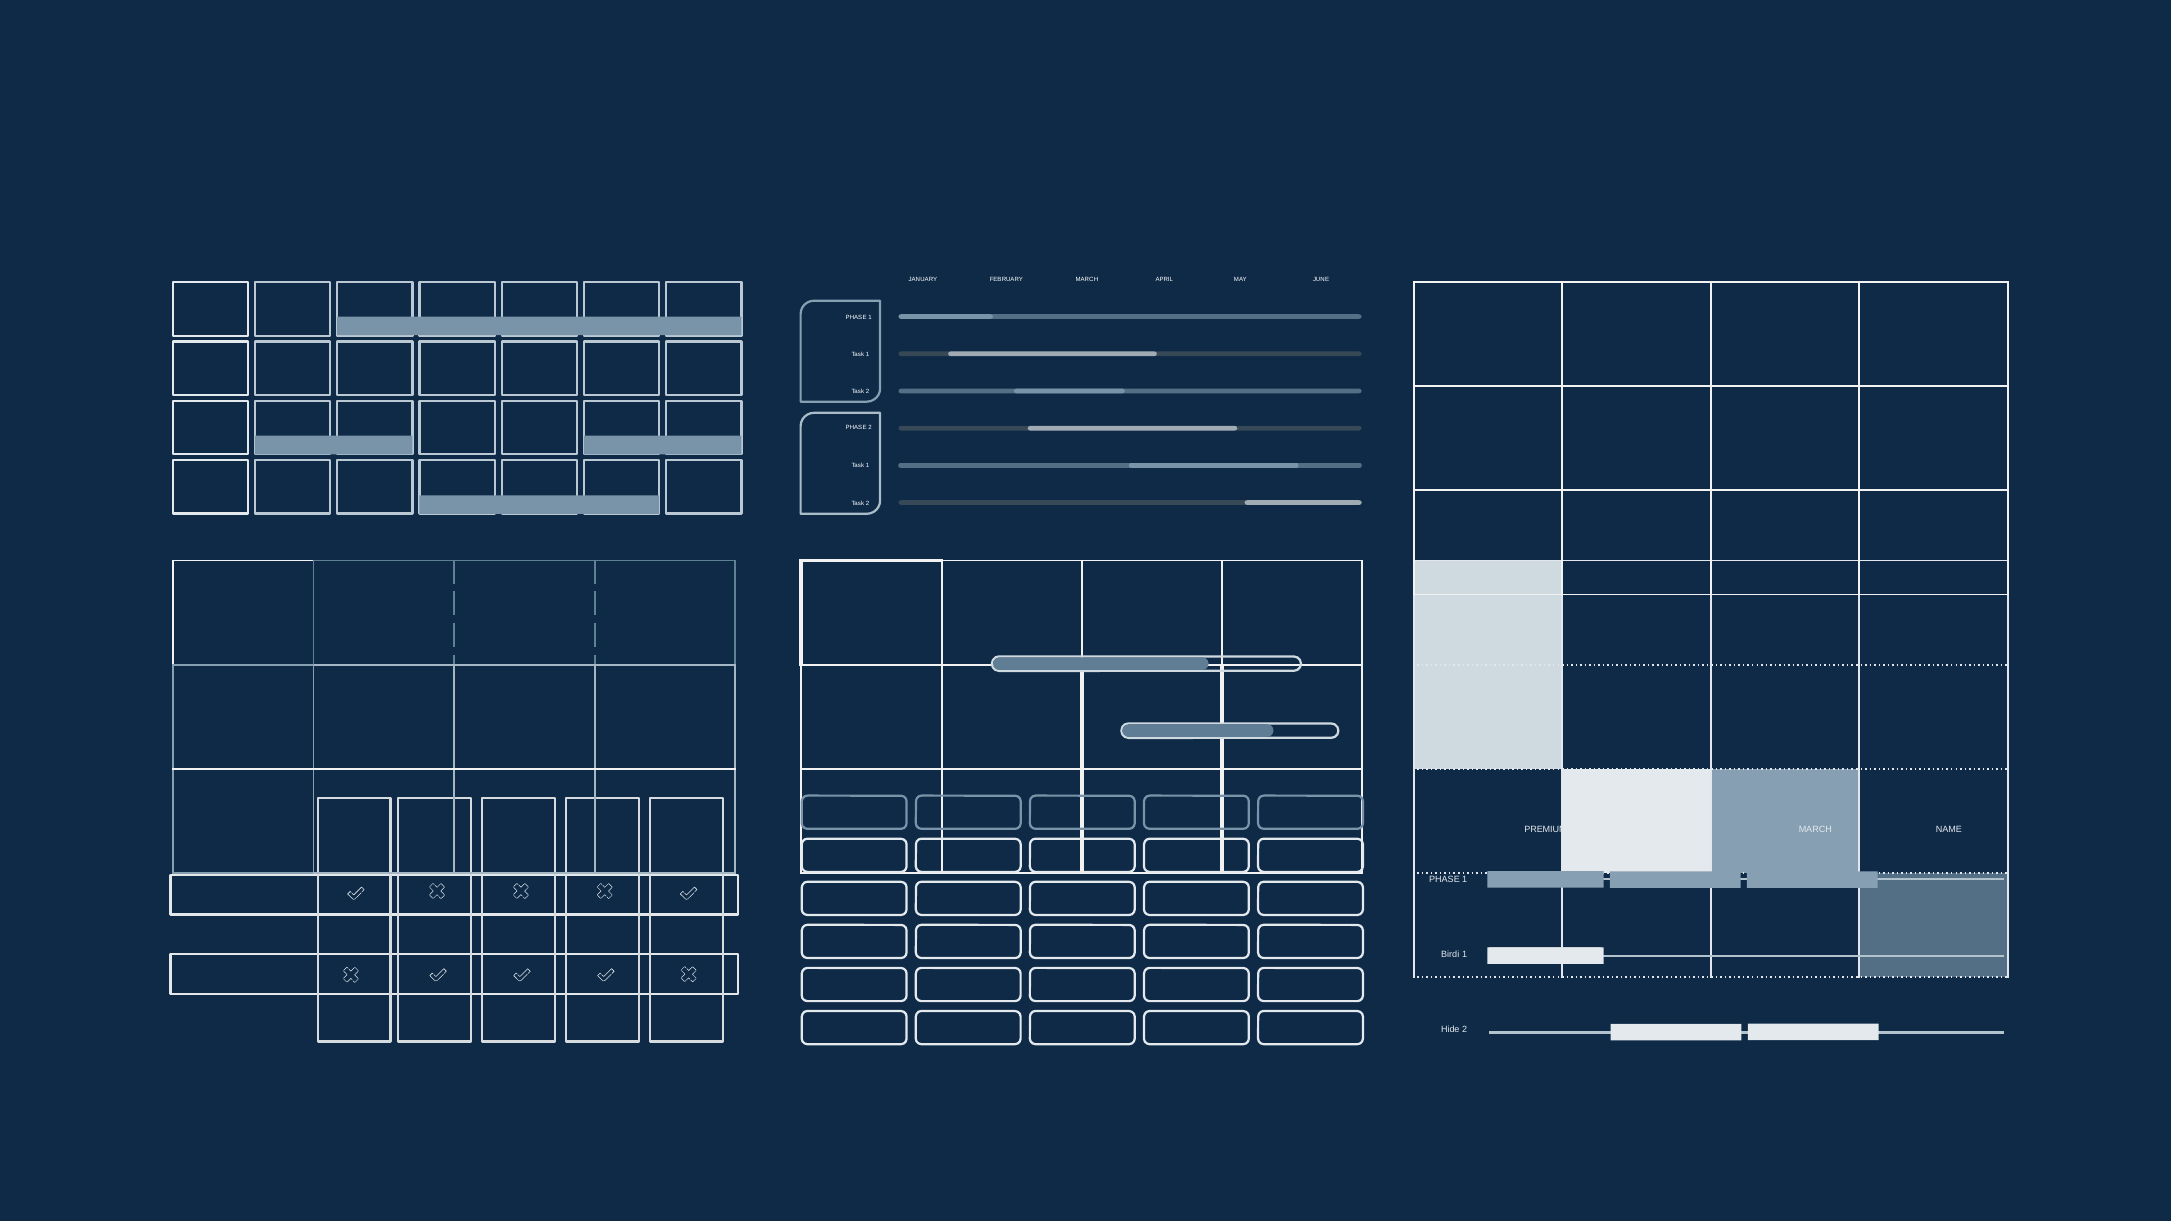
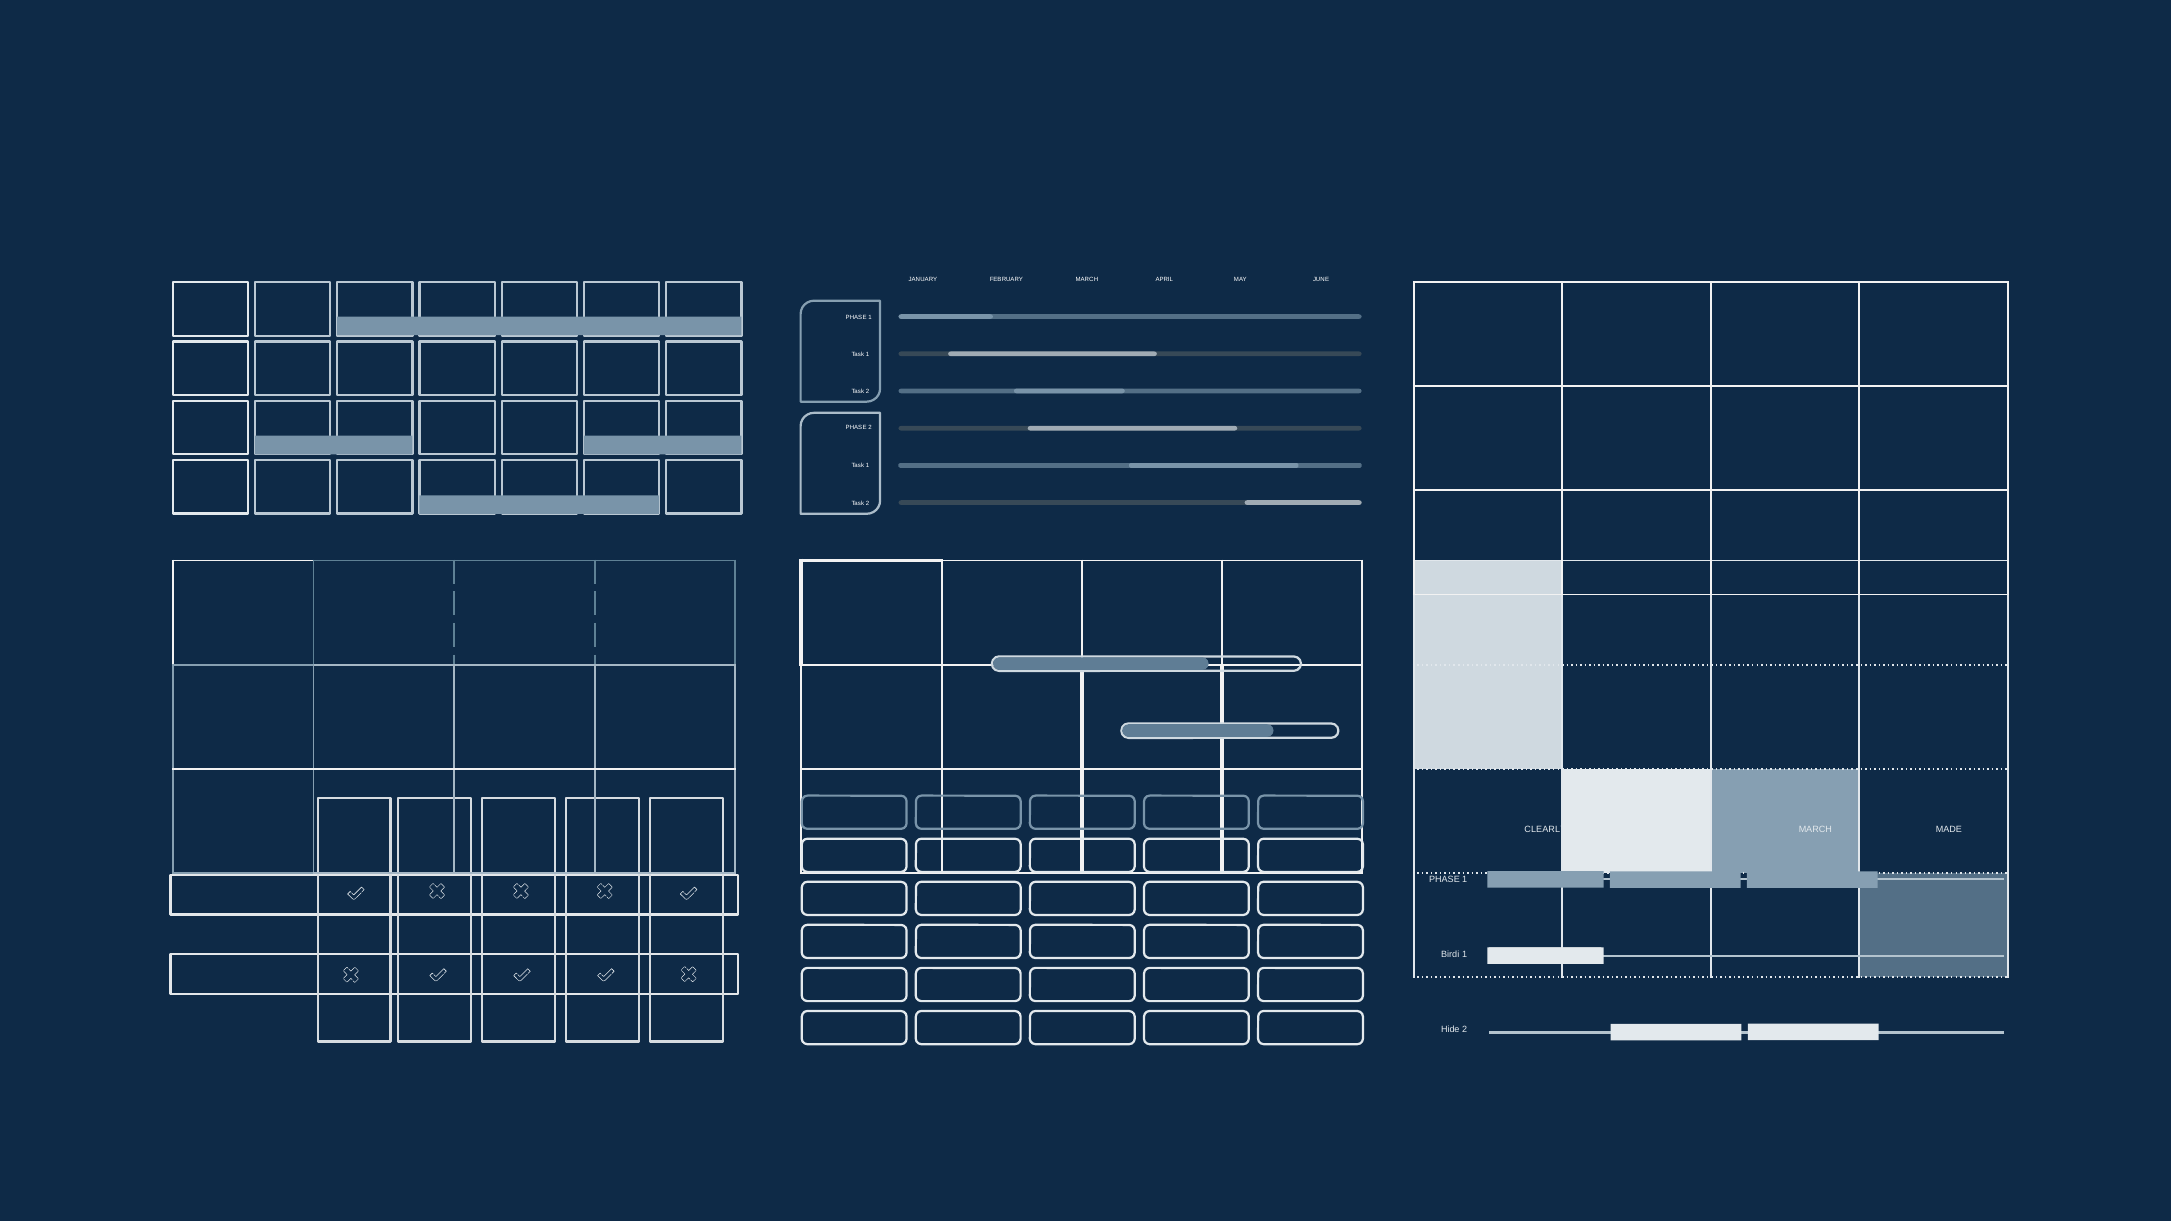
PREMIUM: PREMIUM -> CLEARLY (1545, 830)
NAME: NAME -> MADE (1949, 830)
